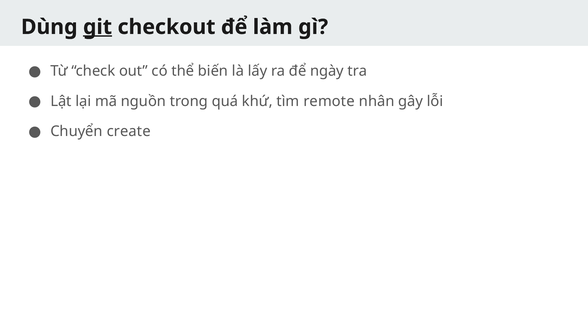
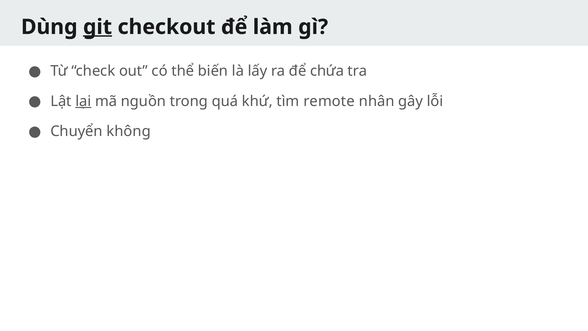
ngày: ngày -> chứa (327, 71)
lại underline: none -> present (83, 101)
create: create -> không (129, 131)
